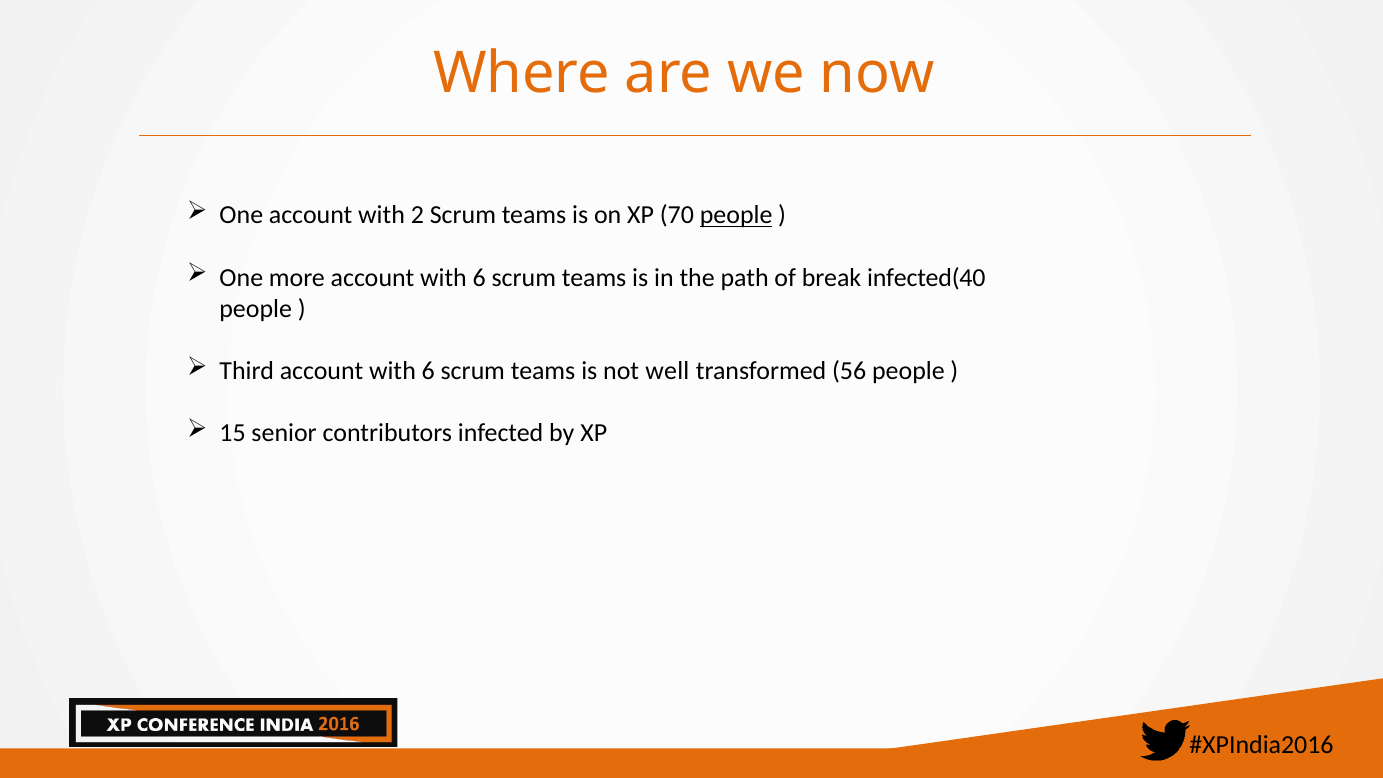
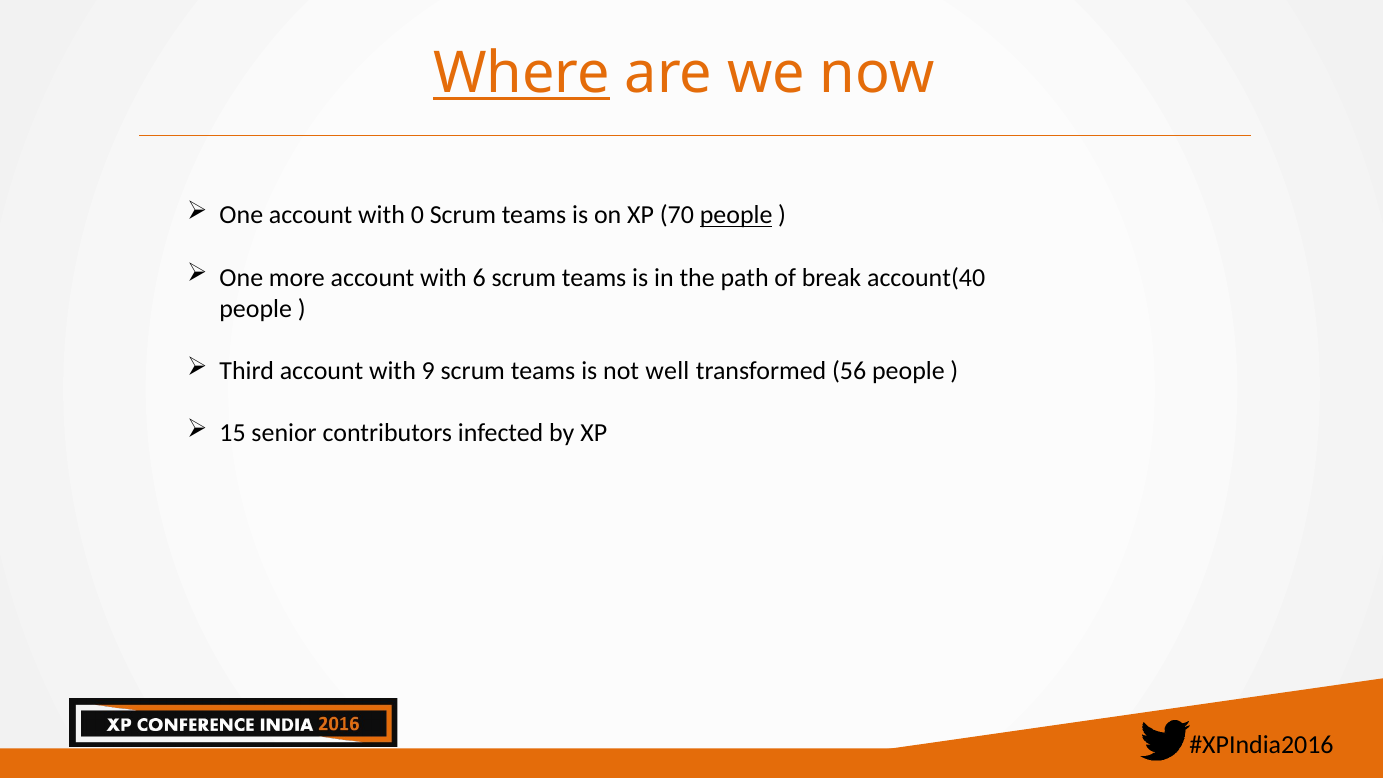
Where underline: none -> present (522, 74)
2: 2 -> 0 (417, 215)
infected(40: infected(40 -> account(40 (926, 278)
Third account with 6: 6 -> 9 (428, 371)
